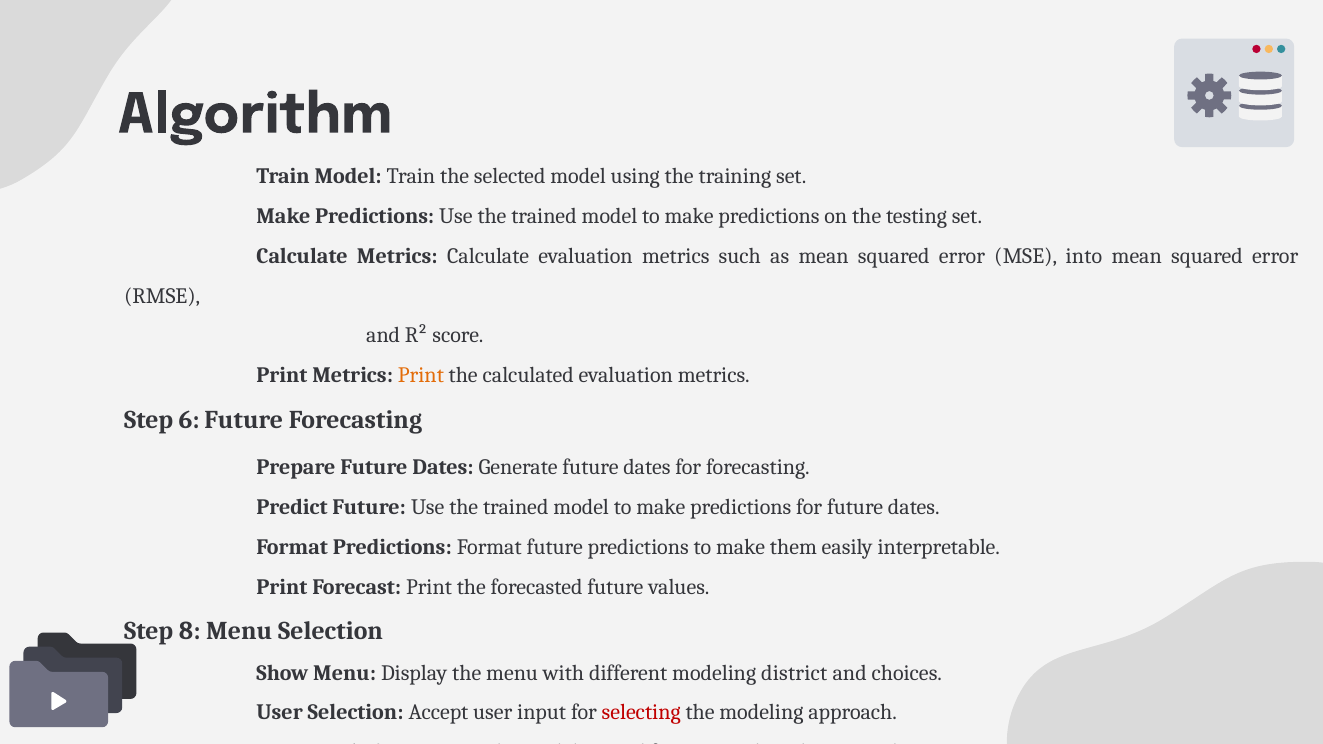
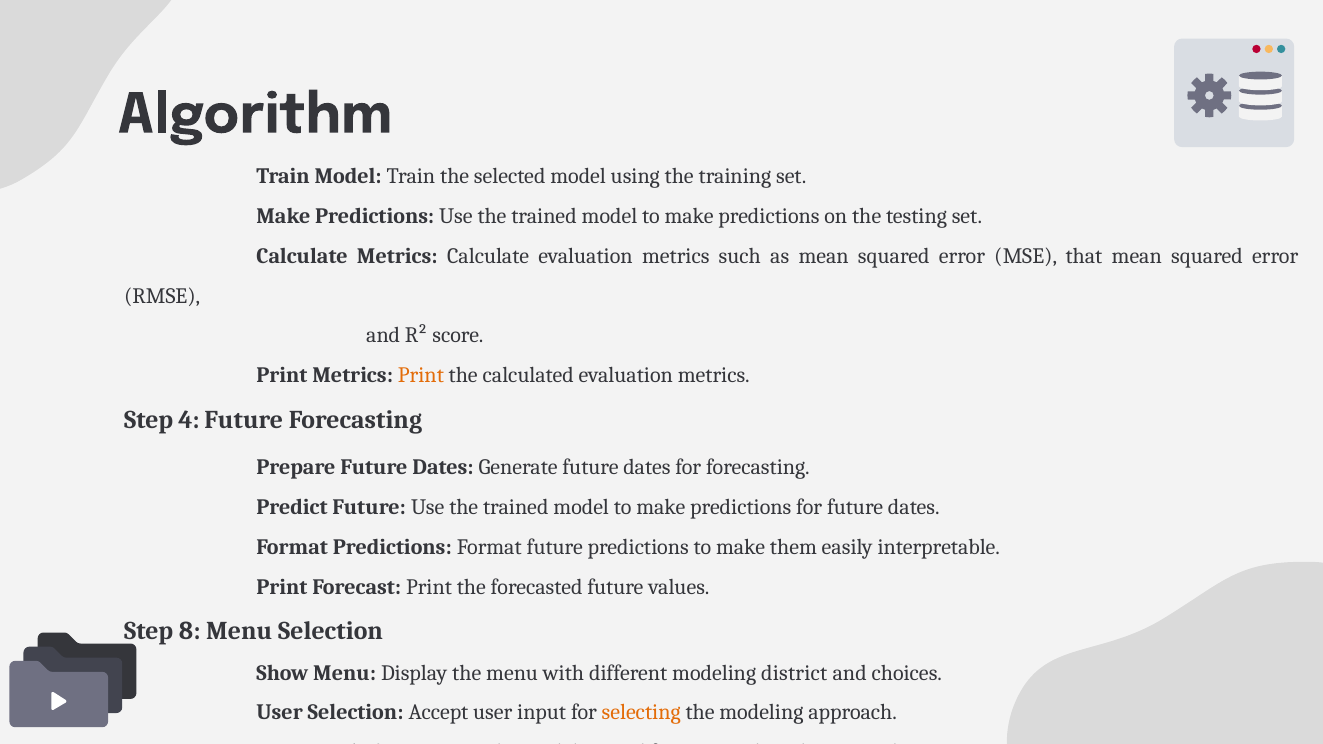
into: into -> that (1084, 256)
6: 6 -> 4 (189, 420)
selecting colour: red -> orange (641, 713)
